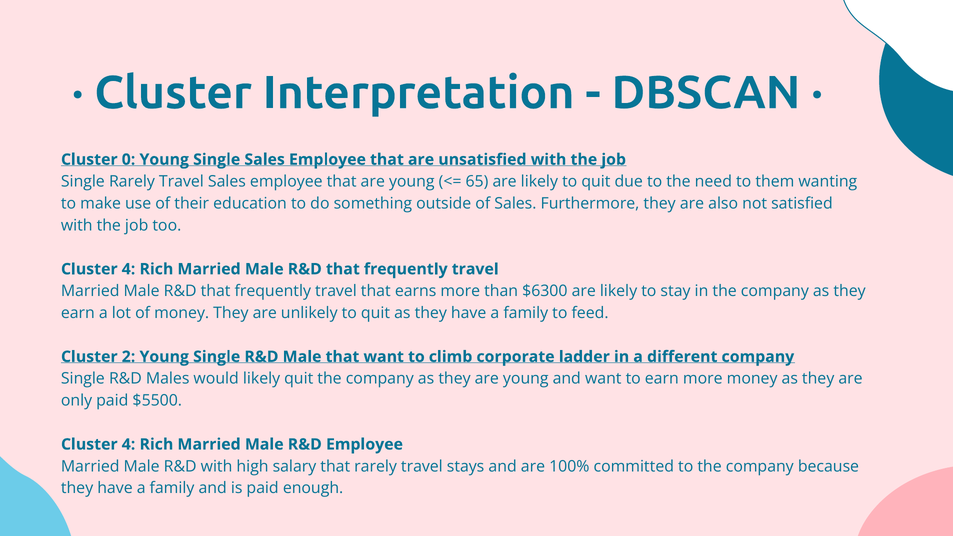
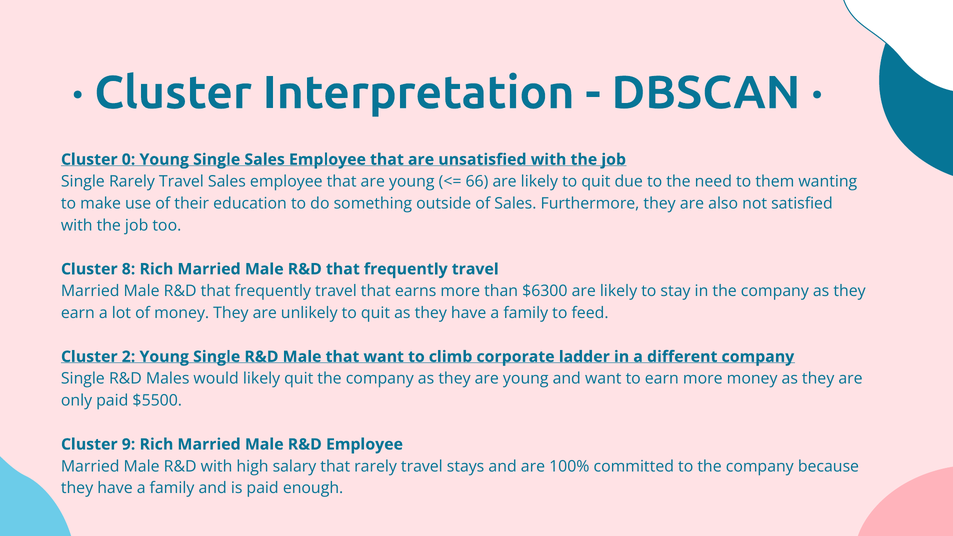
65: 65 -> 66 (477, 181)
4: 4 -> 8 (129, 269)
4: 4 -> 9 (129, 444)
